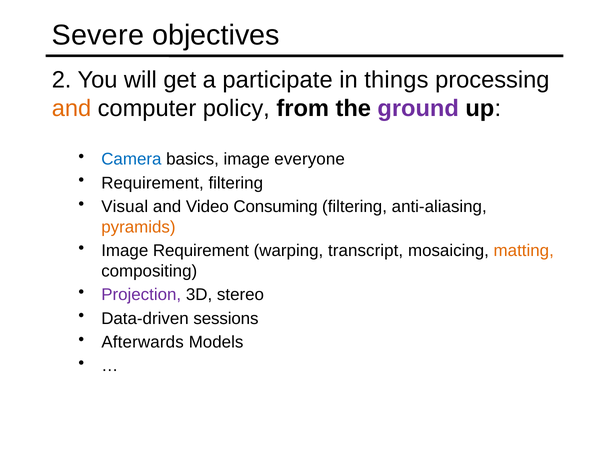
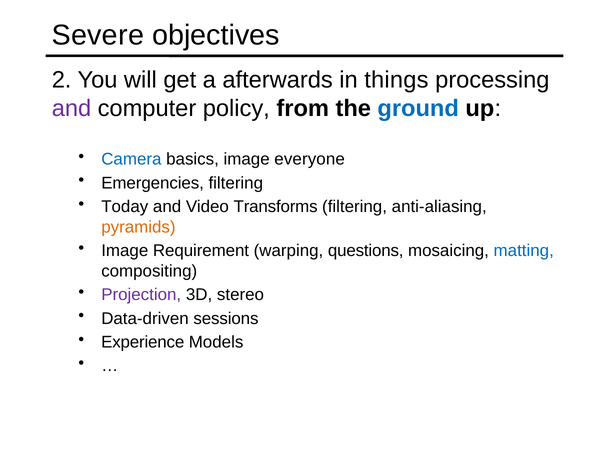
participate: participate -> afterwards (278, 80)
and colour: orange -> purple (71, 108)
ground colour: purple -> blue (418, 108)
Requirement: Requirement -> Emergencies (153, 183)
Visual: Visual -> Today (125, 207)
Consuming: Consuming -> Transforms (276, 207)
transcript: transcript -> questions (366, 251)
matting colour: orange -> blue (524, 251)
Afterwards: Afterwards -> Experience (143, 342)
